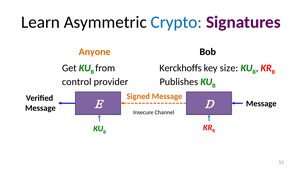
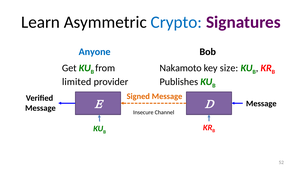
Anyone colour: orange -> blue (95, 52)
Kerckhoffs: Kerckhoffs -> Nakamoto (181, 68)
control: control -> limited (77, 82)
